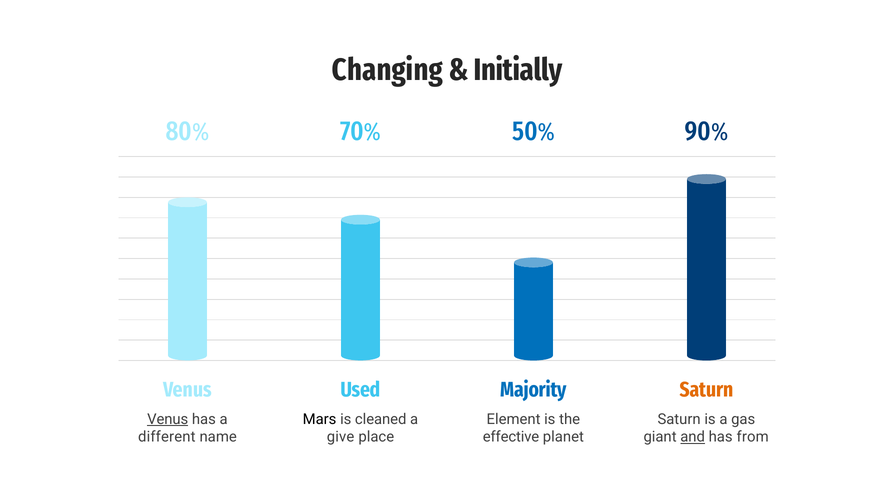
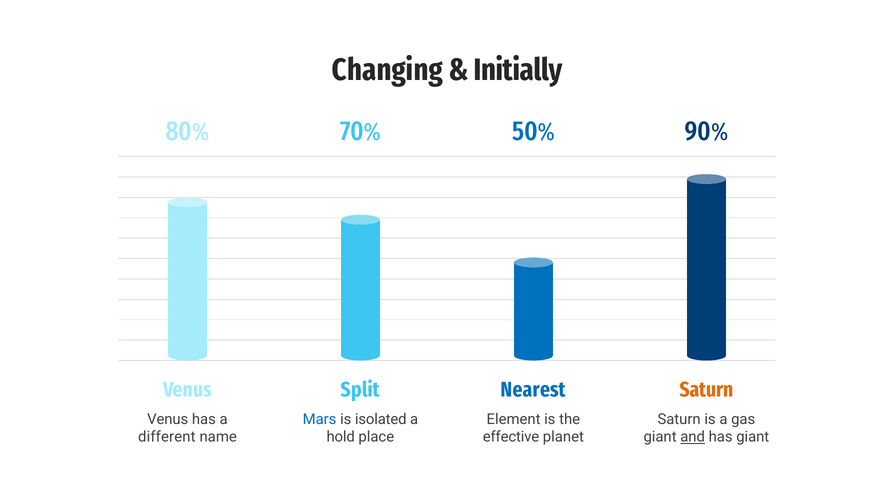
Used: Used -> Split (360, 390)
Majority: Majority -> Nearest (533, 390)
Venus underline: present -> none (168, 419)
Mars colour: black -> blue (320, 419)
cleaned: cleaned -> isolated (381, 419)
give: give -> hold (341, 437)
has from: from -> giant (753, 437)
